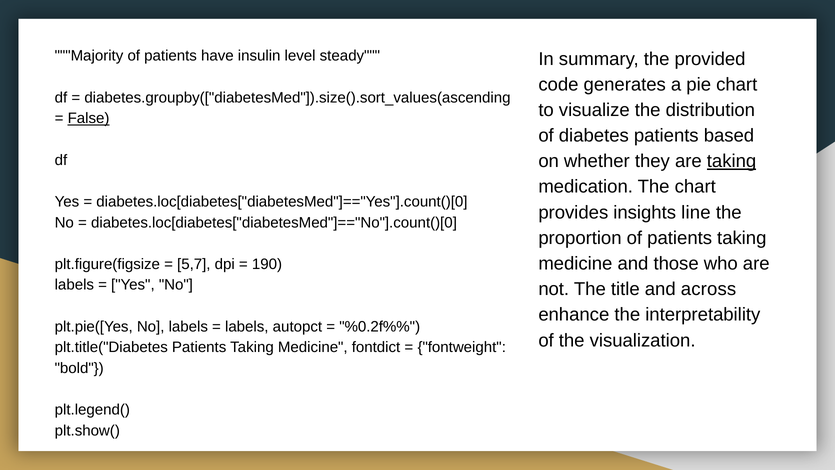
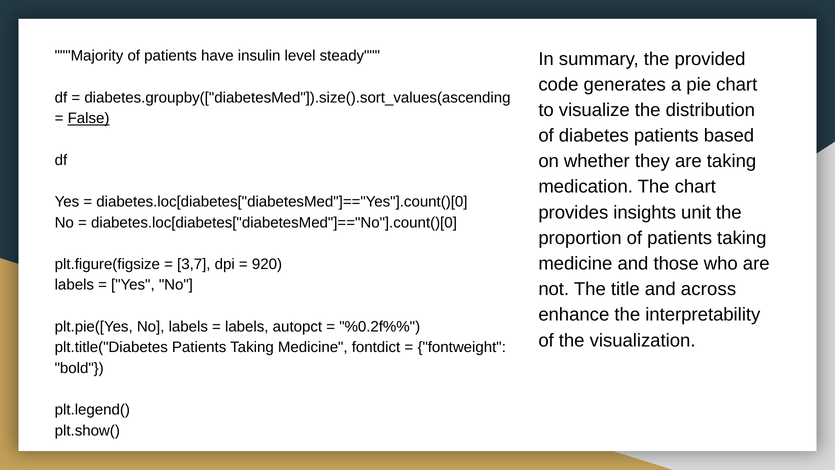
taking underline: present -> none (732, 161)
line: line -> unit (696, 212)
5,7: 5,7 -> 3,7 (194, 264)
190: 190 -> 920 (267, 264)
